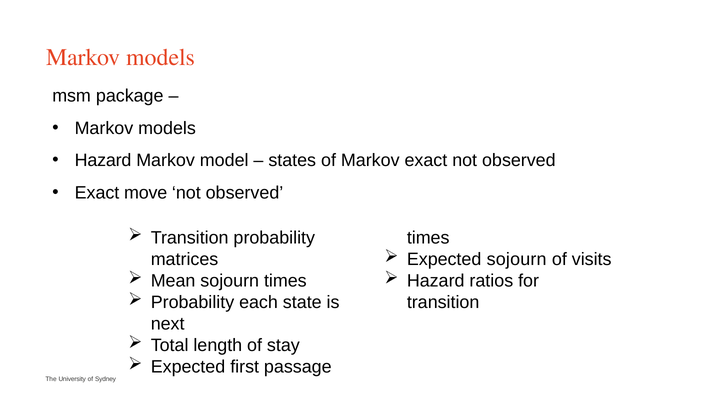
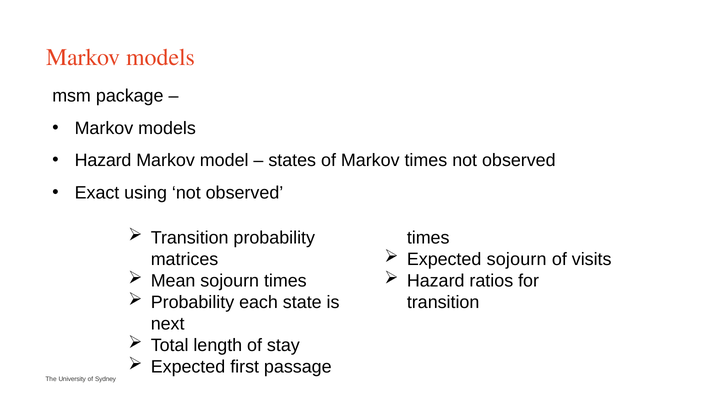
Markov exact: exact -> times (426, 160)
move: move -> using (146, 193)
